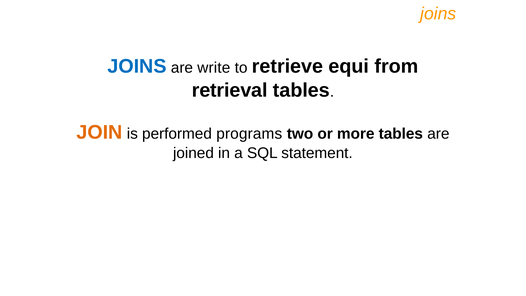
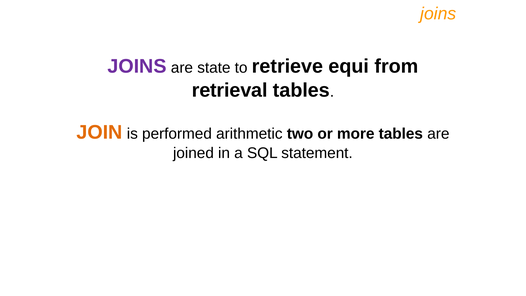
JOINS colour: blue -> purple (137, 66)
write: write -> state (214, 68)
programs: programs -> arithmetic (249, 134)
